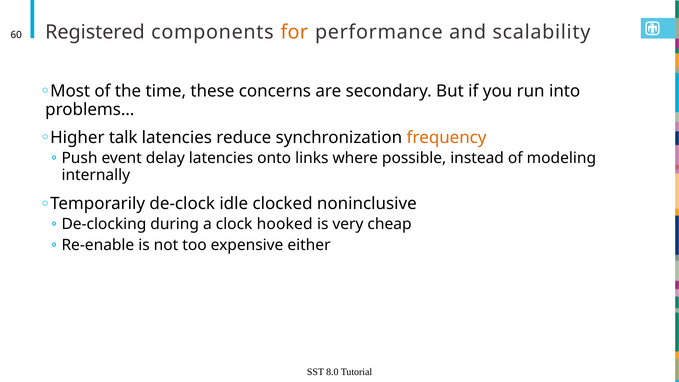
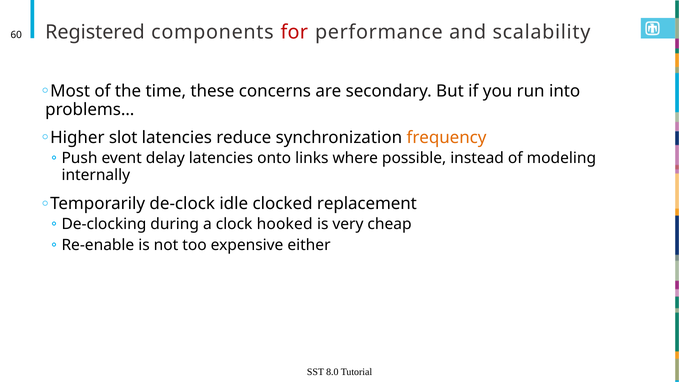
for colour: orange -> red (294, 32)
talk: talk -> slot (123, 138)
noninclusive: noninclusive -> replacement (367, 204)
